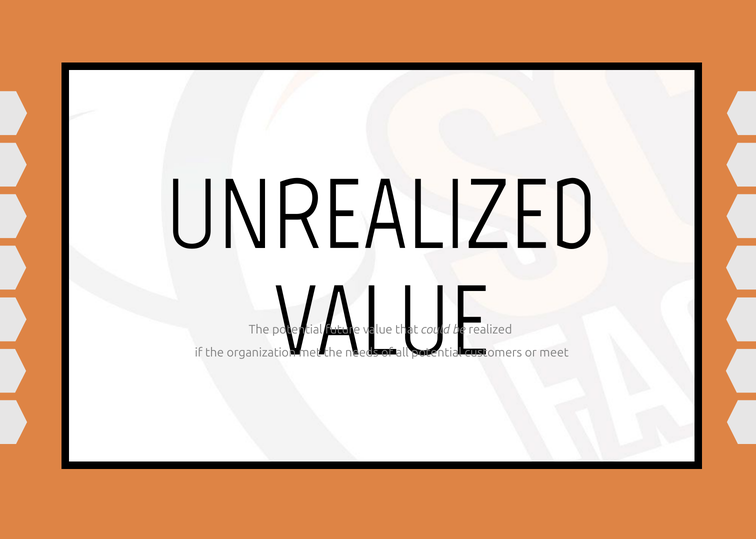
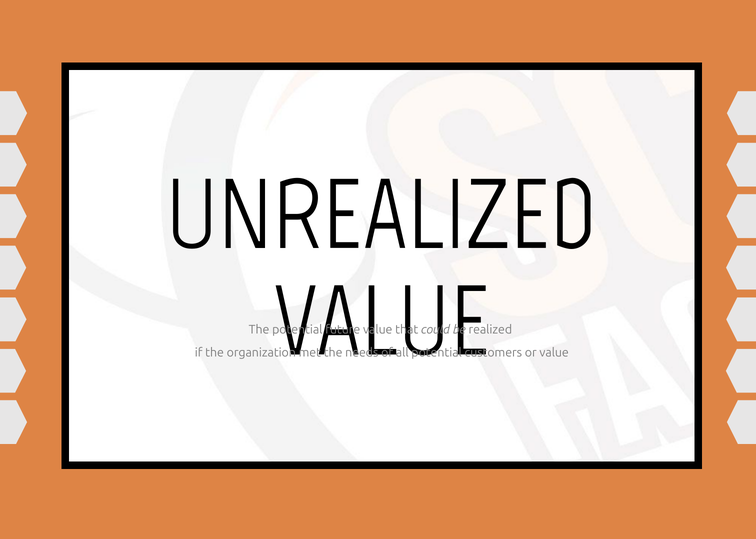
or meet: meet -> value (554, 353)
